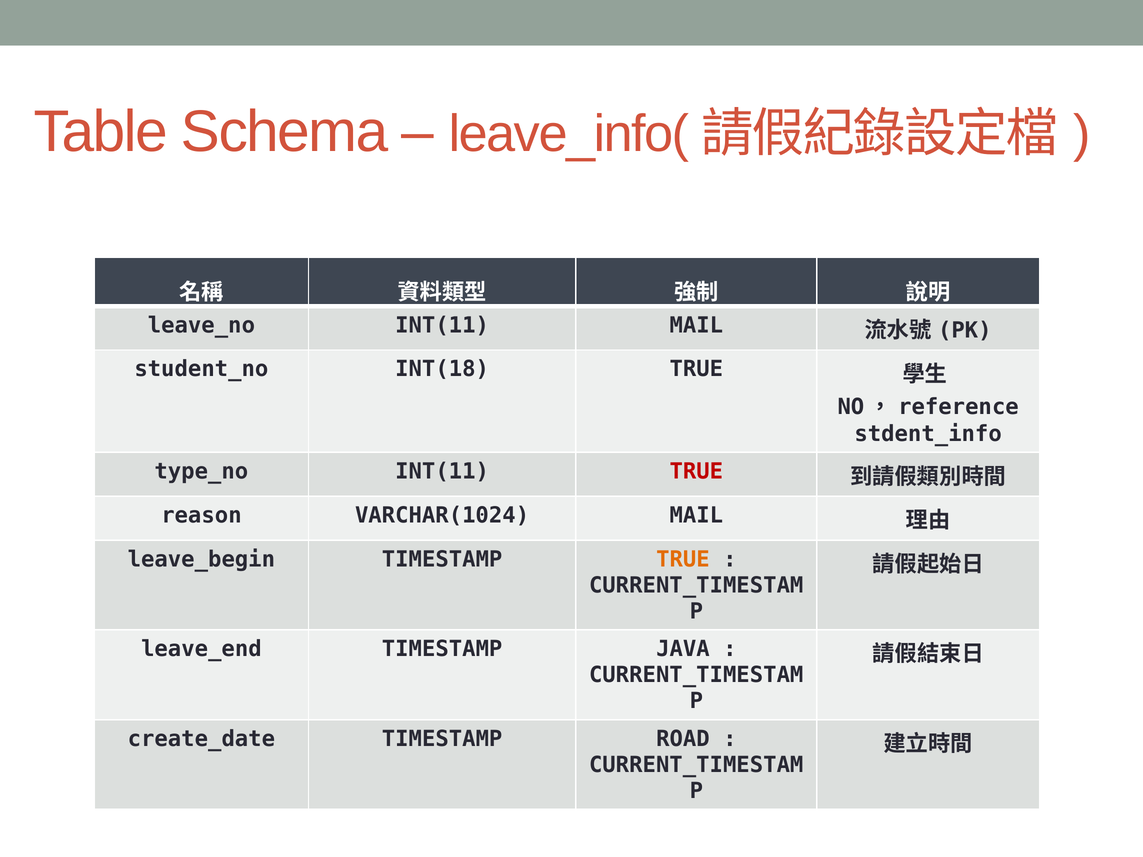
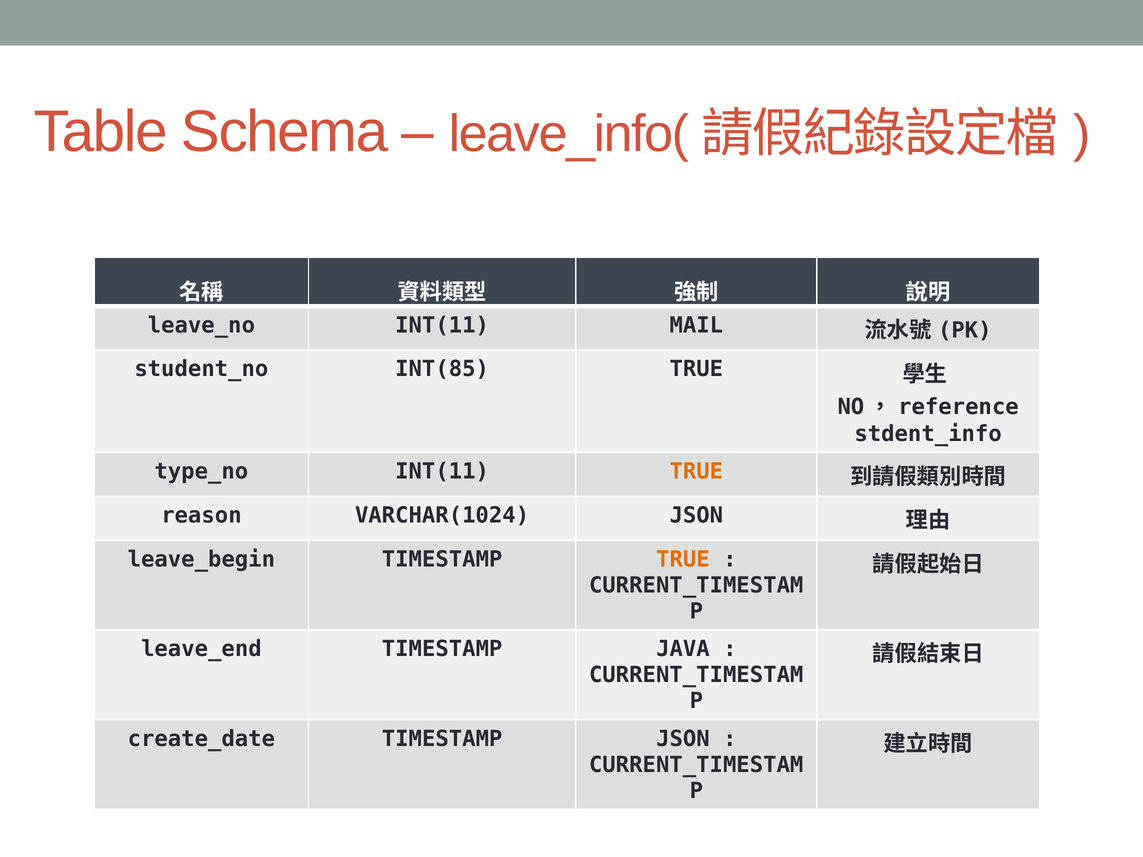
INT(18: INT(18 -> INT(85 (442, 369)
TRUE colour: red -> orange (696, 472)
VARCHAR(1024 MAIL: MAIL -> JSON (696, 516)
TIMESTAMP ROAD: ROAD -> JSON (683, 739)
